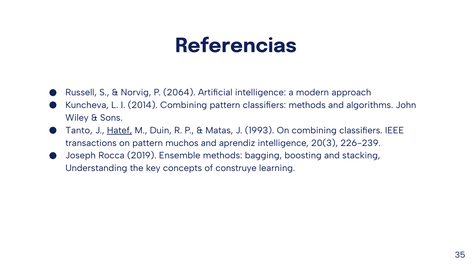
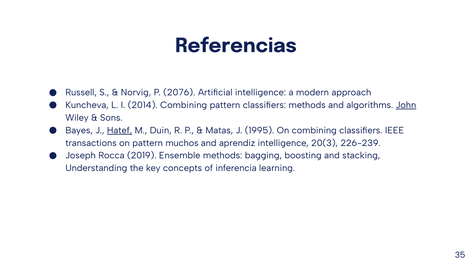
2064: 2064 -> 2076 (179, 93)
John underline: none -> present (406, 105)
Tanto: Tanto -> Bayes (79, 131)
1993: 1993 -> 1995 (260, 131)
construye: construye -> inferencia (236, 169)
